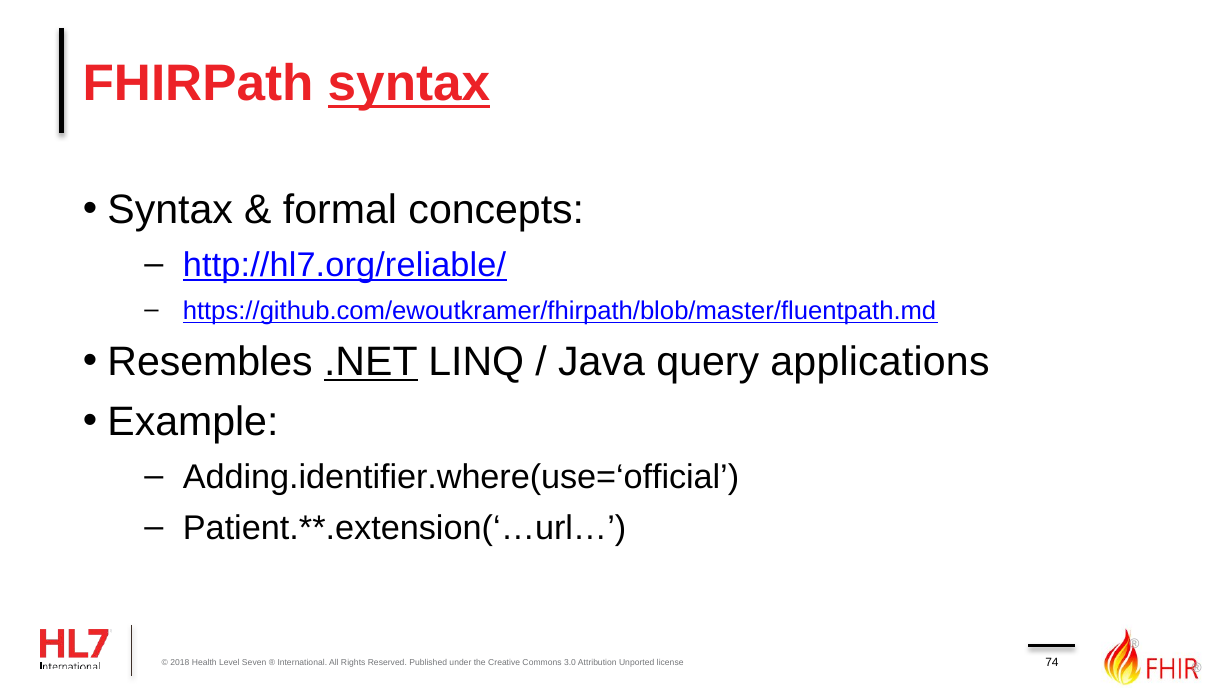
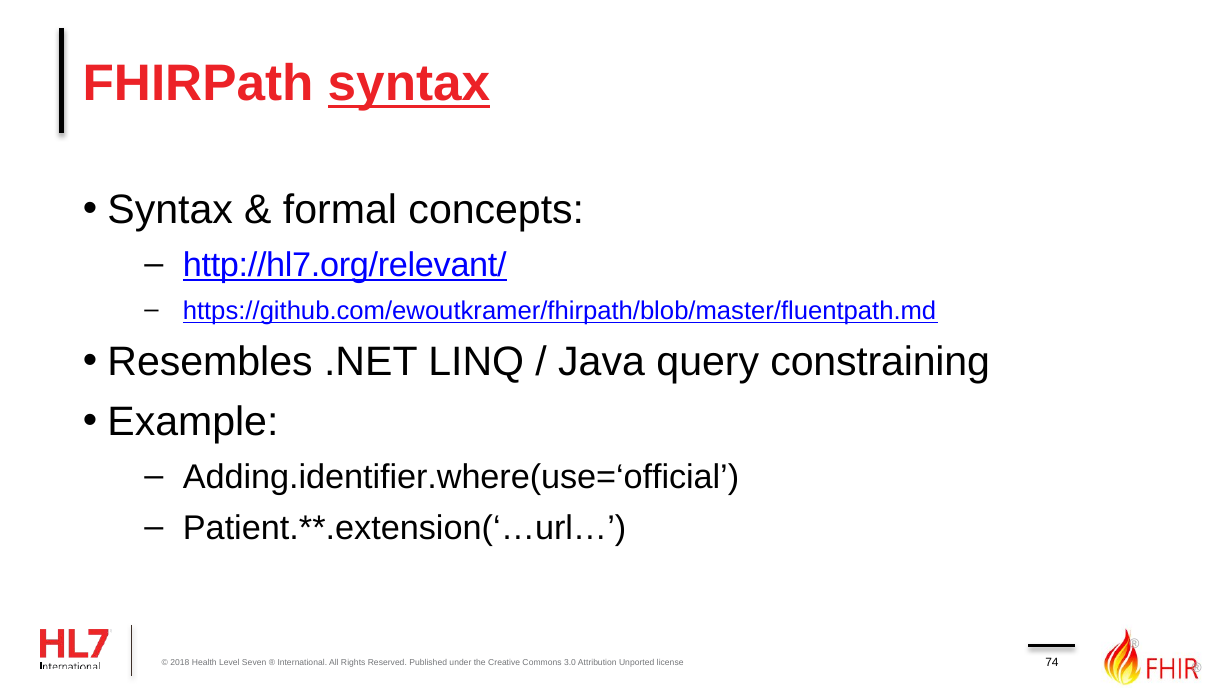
http://hl7.org/reliable/: http://hl7.org/reliable/ -> http://hl7.org/relevant/ (345, 265)
.NET underline: present -> none (371, 362)
applications: applications -> constraining (880, 362)
